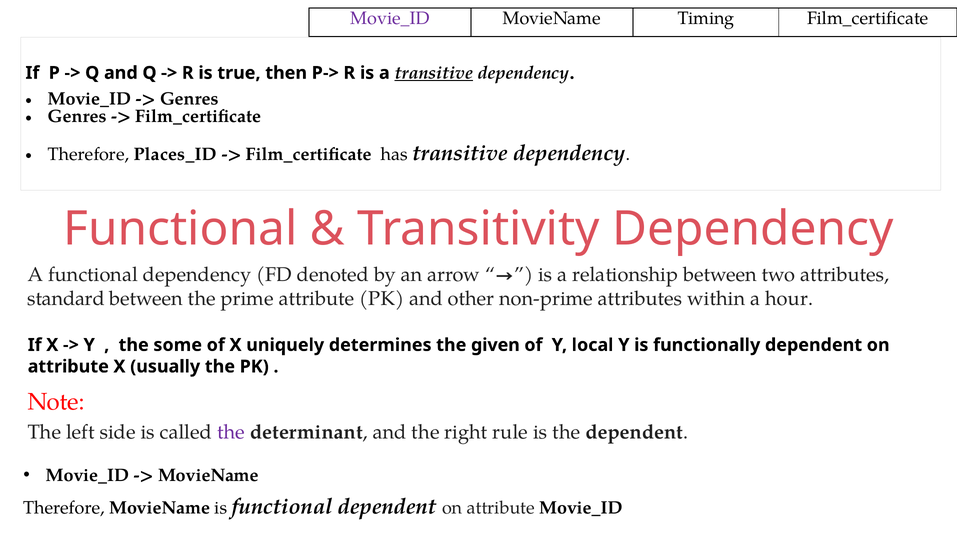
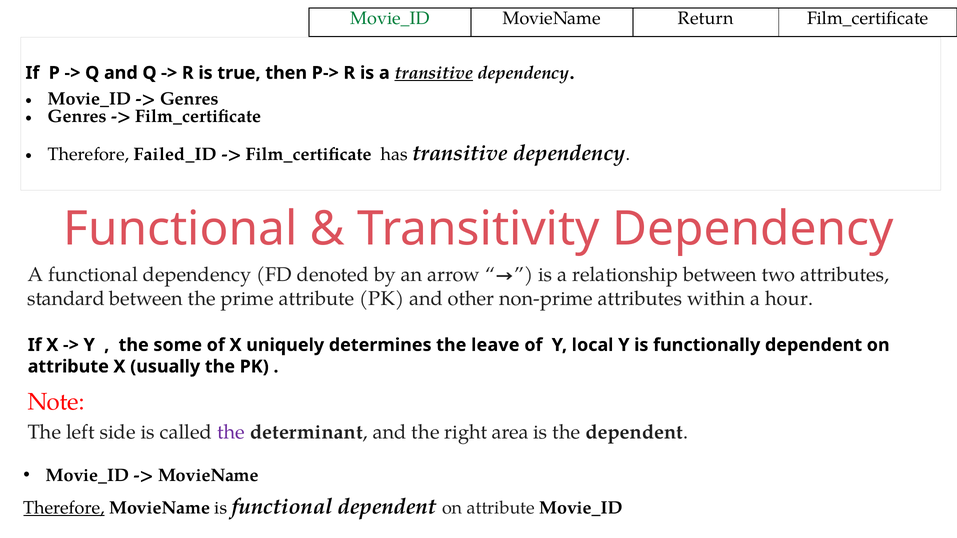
Movie_ID colour: purple -> green (390, 19)
Timing: Timing -> Return (706, 19)
Places_ID: Places_ID -> Failed_ID (175, 155)
given: given -> leave (495, 345)
rule: rule -> area (510, 433)
Therefore underline: none -> present (64, 508)
